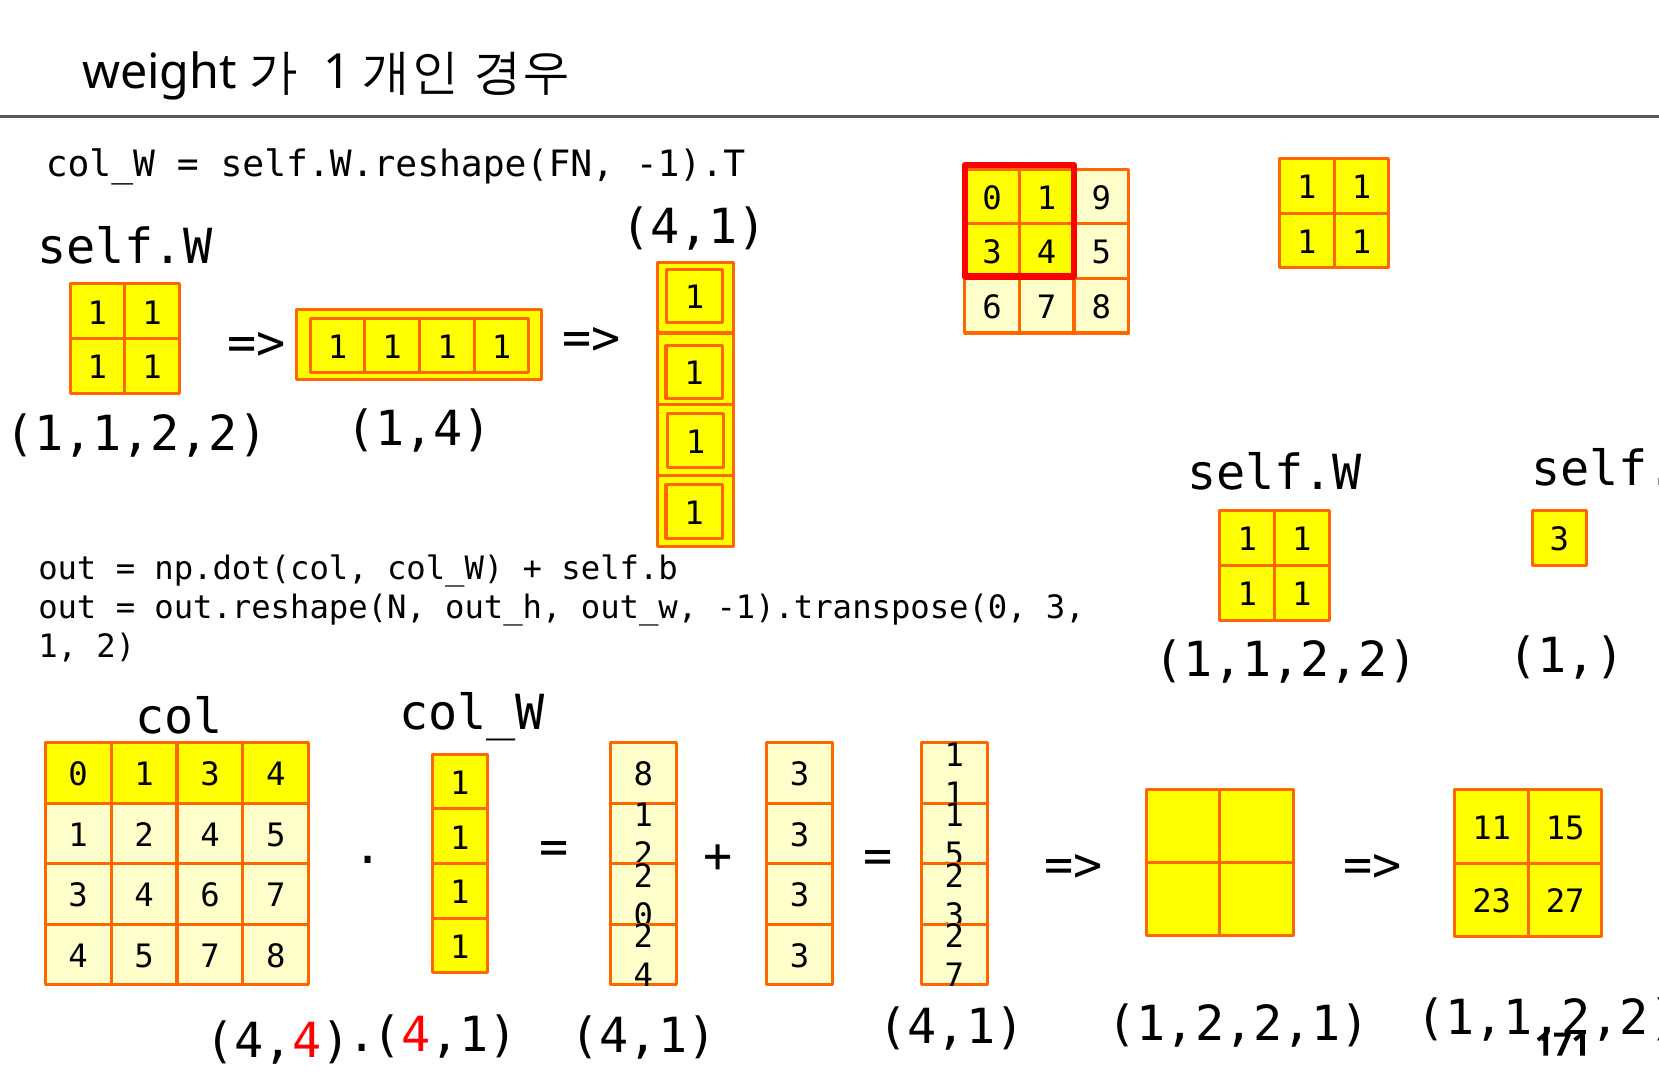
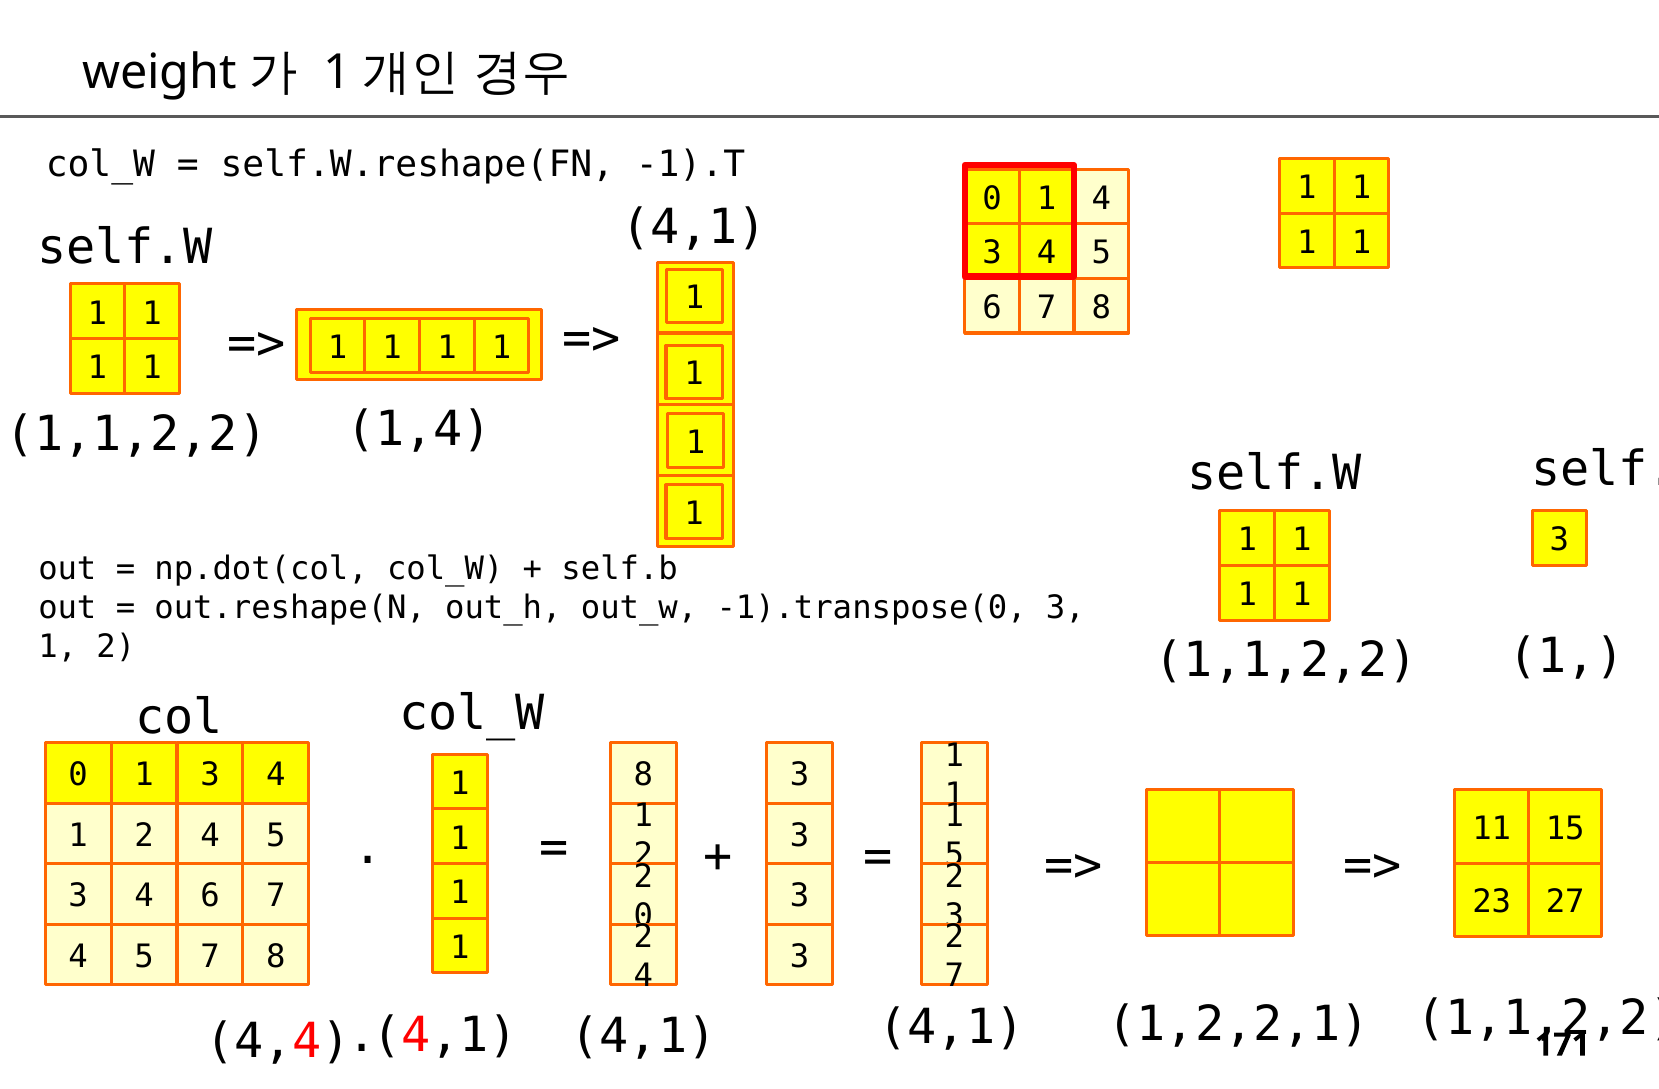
1 9: 9 -> 4 (1101, 199)
